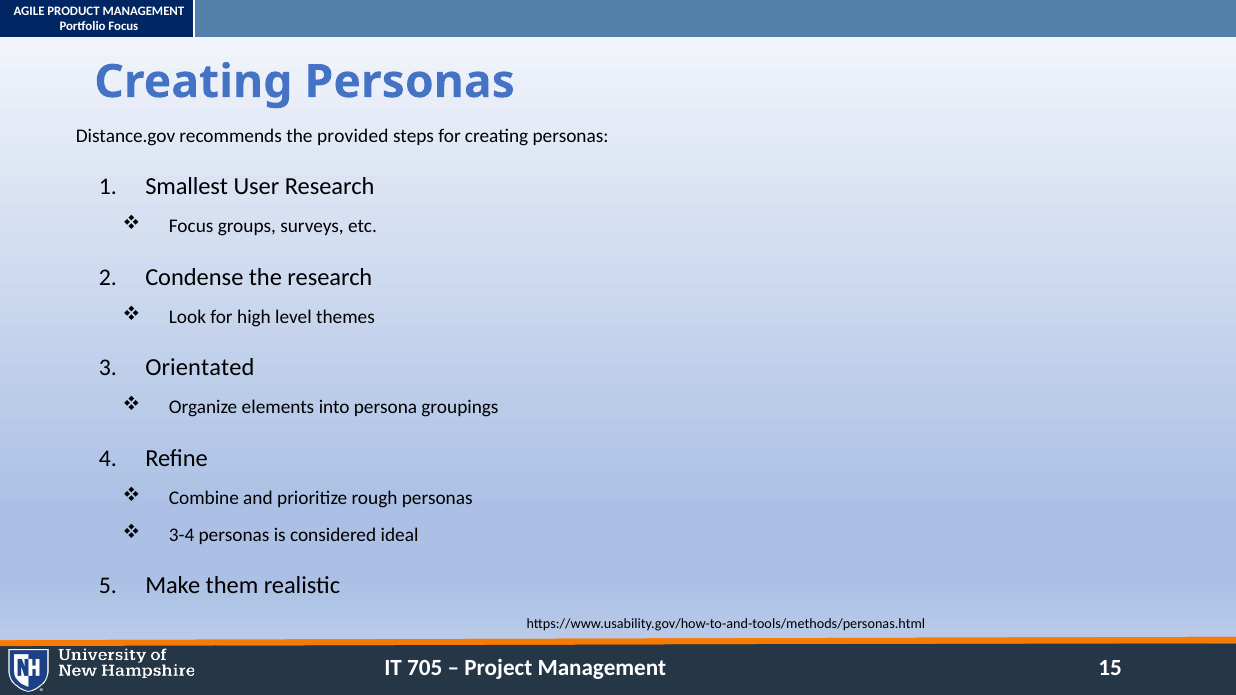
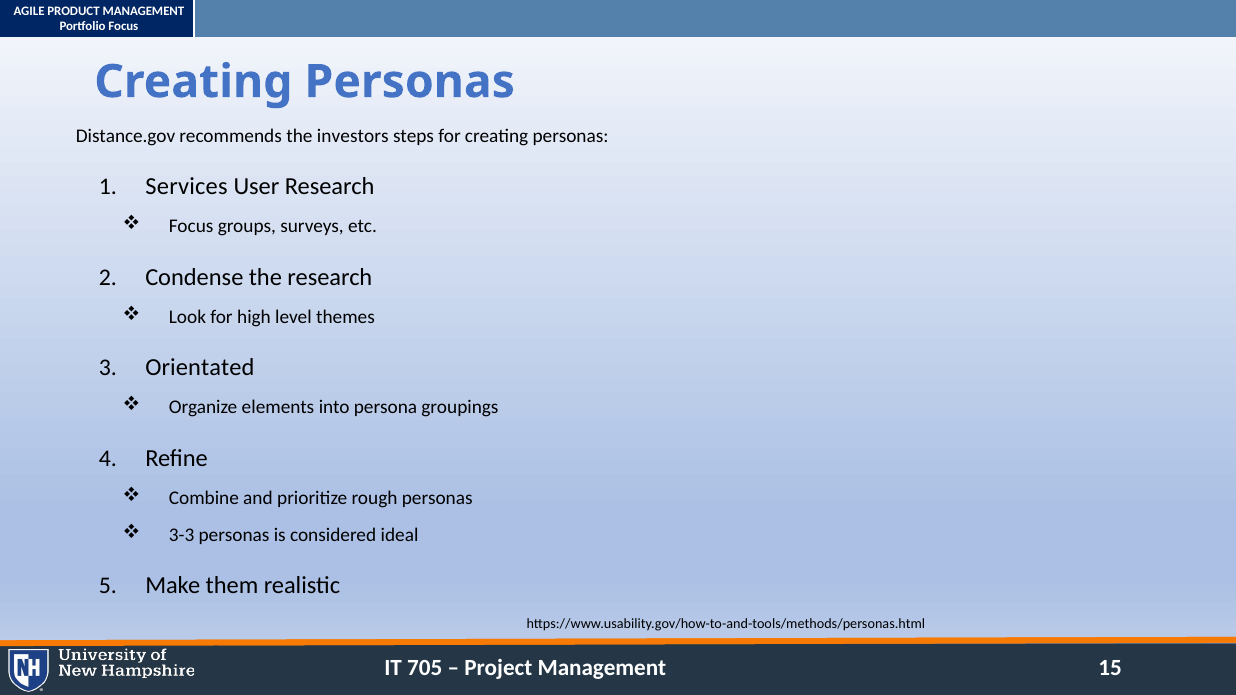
provided: provided -> investors (353, 136)
Smallest: Smallest -> Services (187, 187)
3-4: 3-4 -> 3-3 (182, 535)
